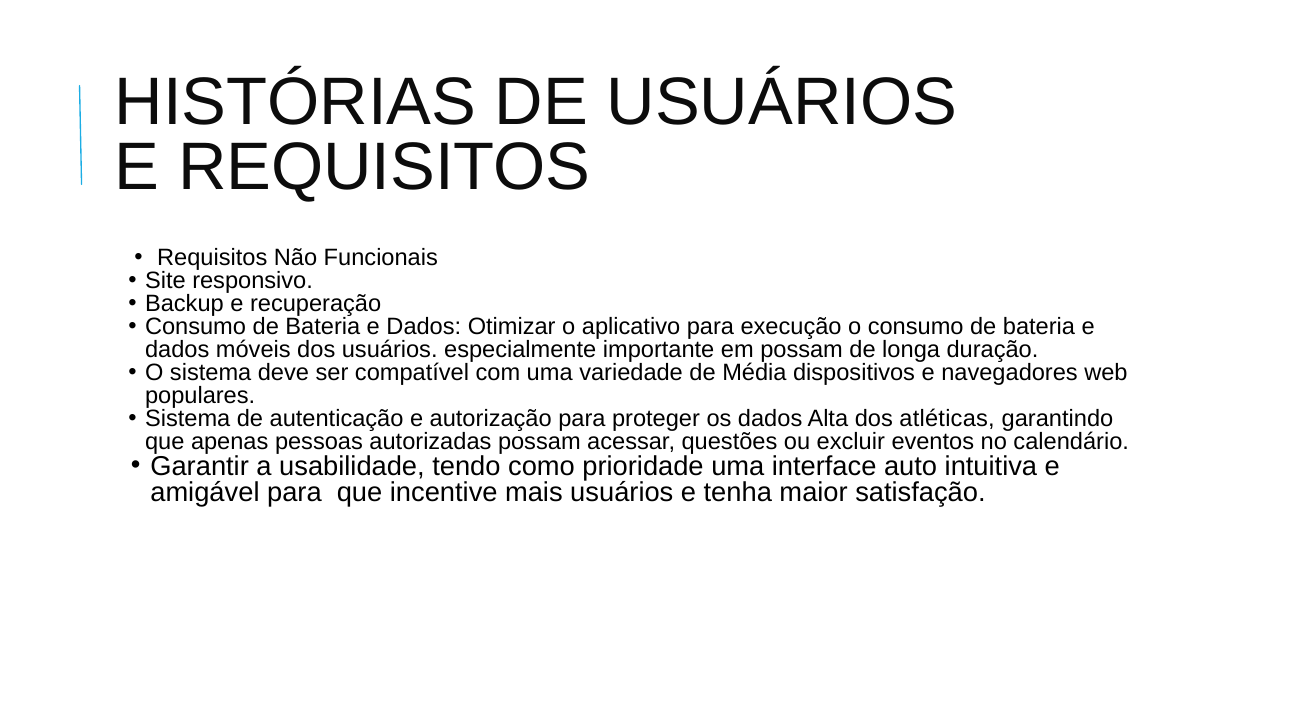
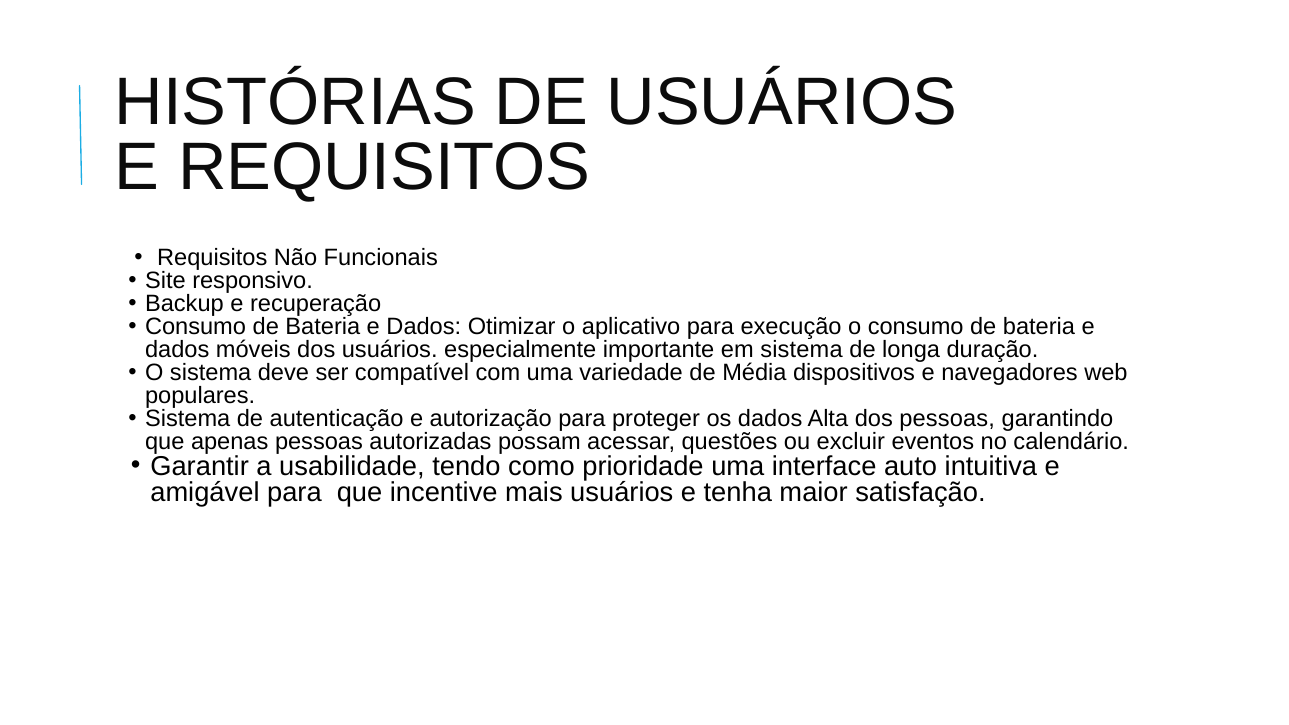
em possam: possam -> sistema (801, 350)
dos atléticas: atléticas -> pessoas (947, 419)
